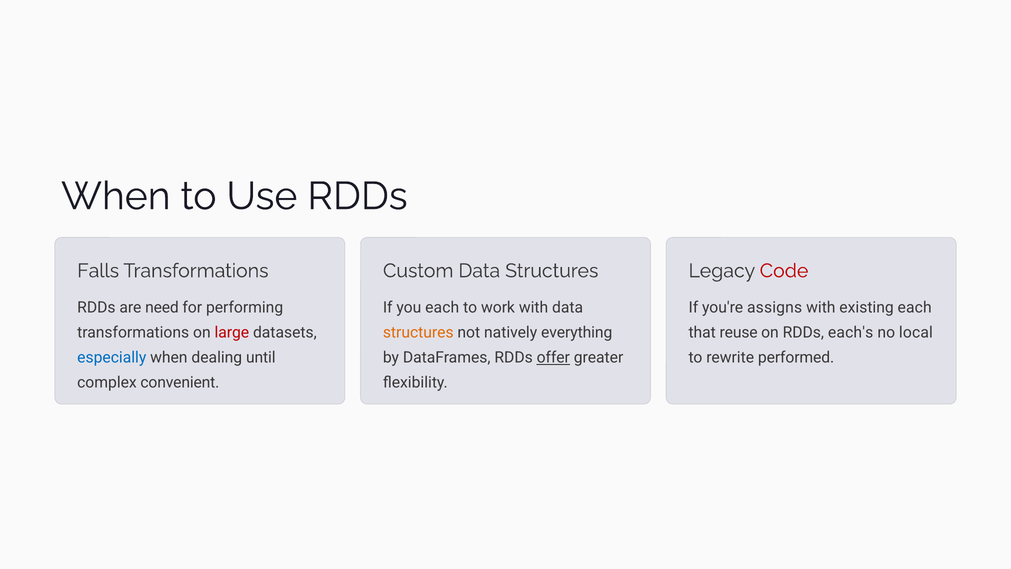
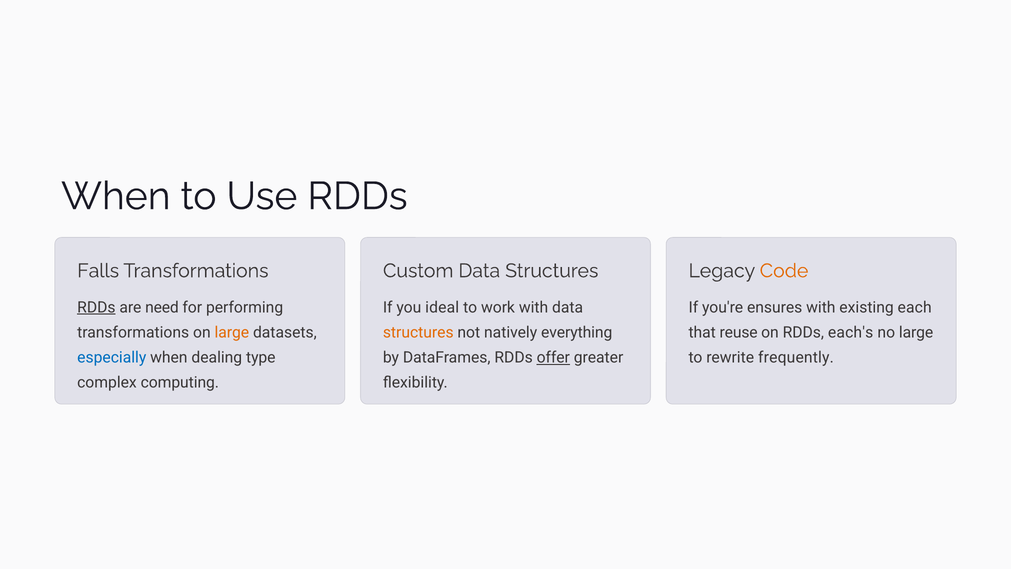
Code colour: red -> orange (784, 271)
RDDs underline: none -> present (96, 307)
you each: each -> ideal (442, 307)
assigns: assigns -> ensures (775, 307)
large colour: red -> orange (232, 332)
no local: local -> large (916, 332)
until: until -> type (261, 357)
performed: performed -> frequently (796, 357)
convenient: convenient -> computing (180, 383)
